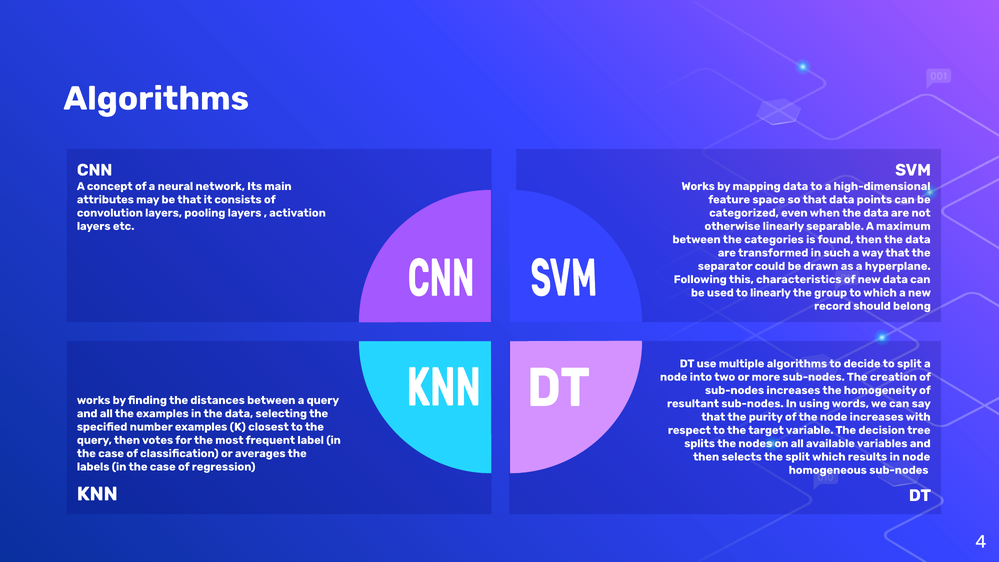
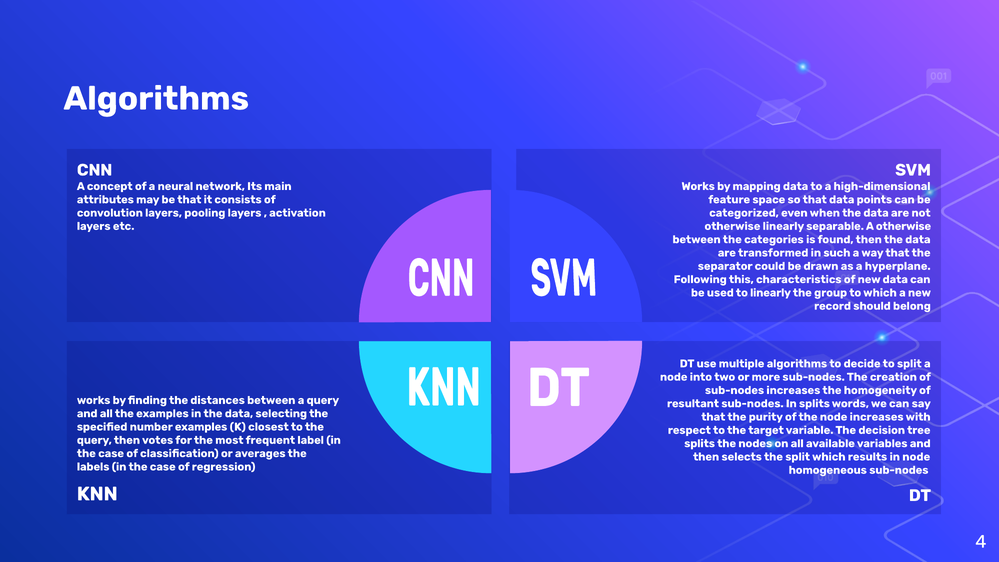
A maximum: maximum -> otherwise (903, 226)
In using: using -> splits (814, 404)
